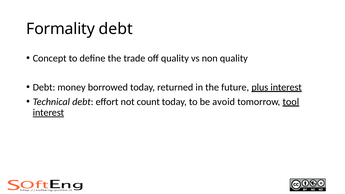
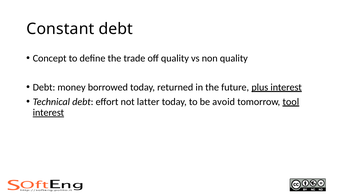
Formality: Formality -> Constant (60, 29)
count: count -> latter (148, 102)
